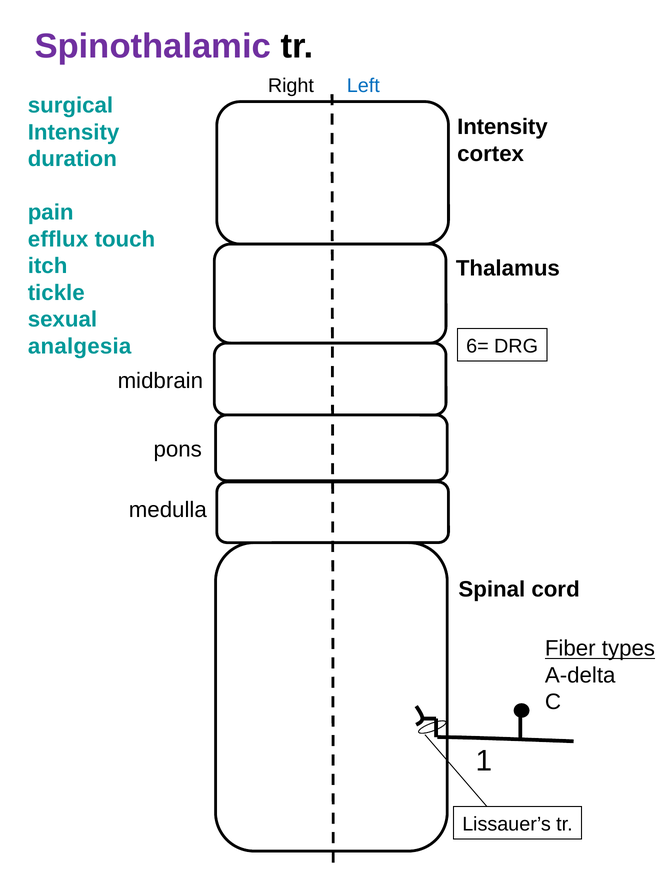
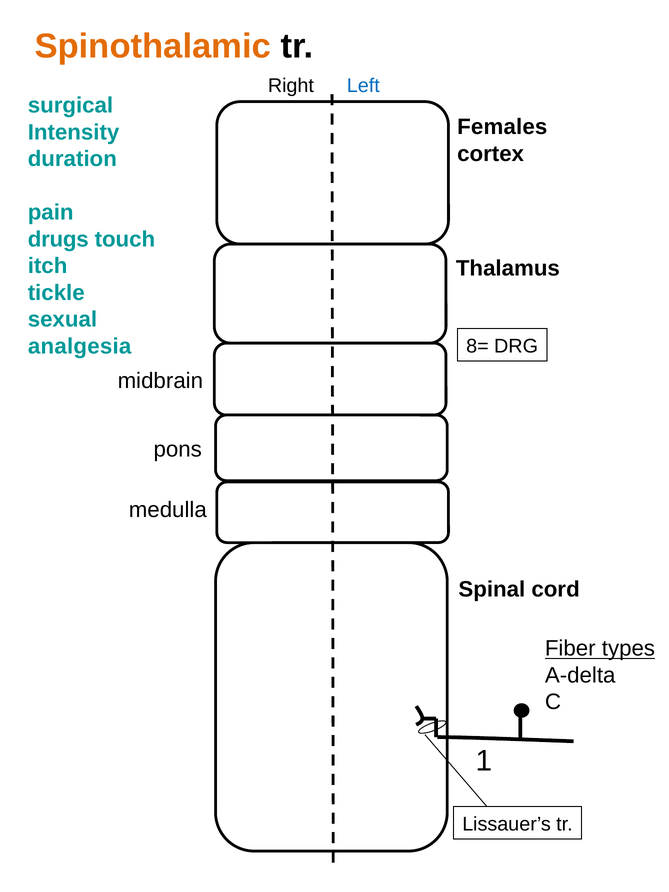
Spinothalamic colour: purple -> orange (153, 46)
Intensity: Intensity -> Females (502, 127)
efflux: efflux -> drugs (58, 239)
6=: 6= -> 8= (477, 346)
